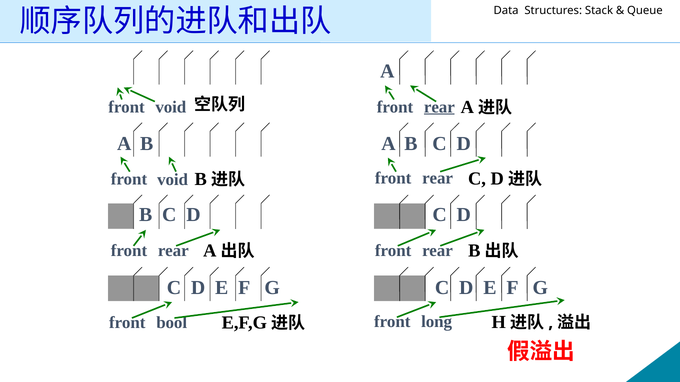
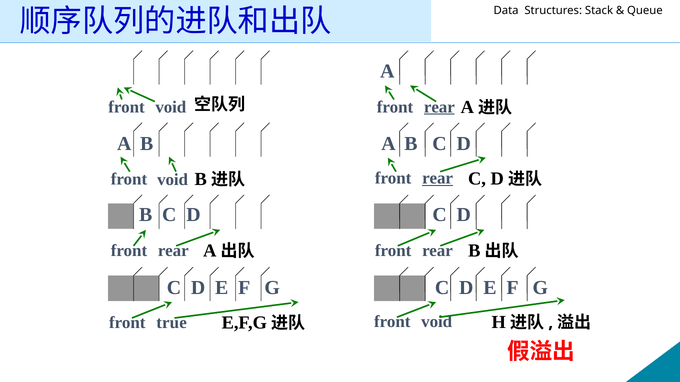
rear underline: none -> present (438, 179)
long: long -> void (437, 322)
bool: bool -> true (172, 323)
